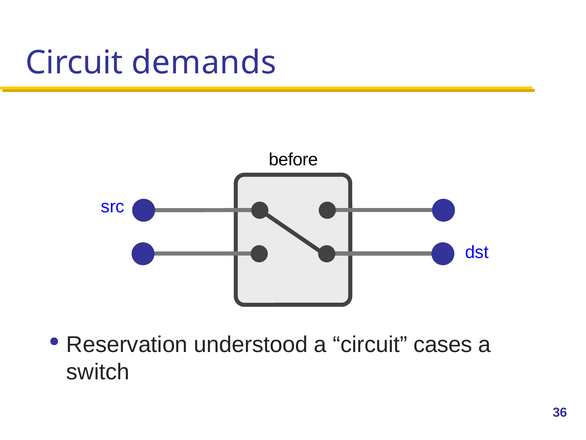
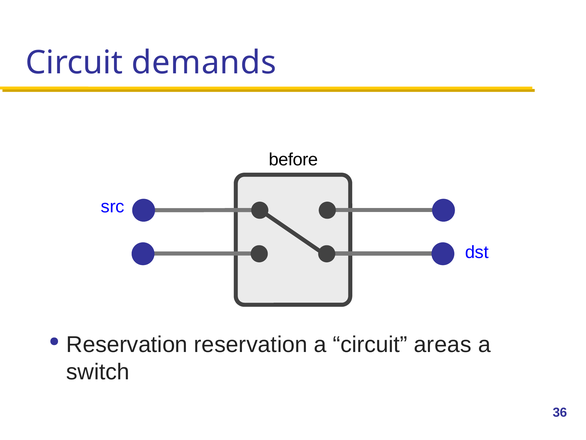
Reservation understood: understood -> reservation (251, 344)
cases: cases -> areas (443, 344)
